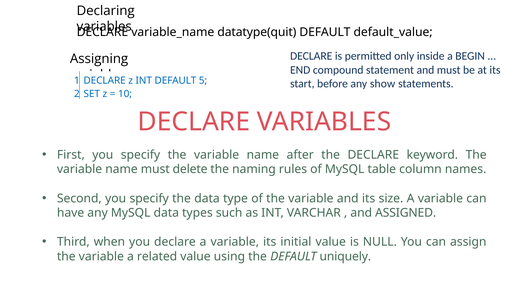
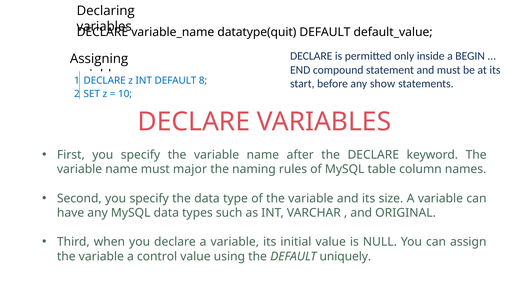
5: 5 -> 8 (203, 81)
delete: delete -> major (190, 170)
ASSIGNED: ASSIGNED -> ORIGINAL (406, 213)
related: related -> control (157, 257)
